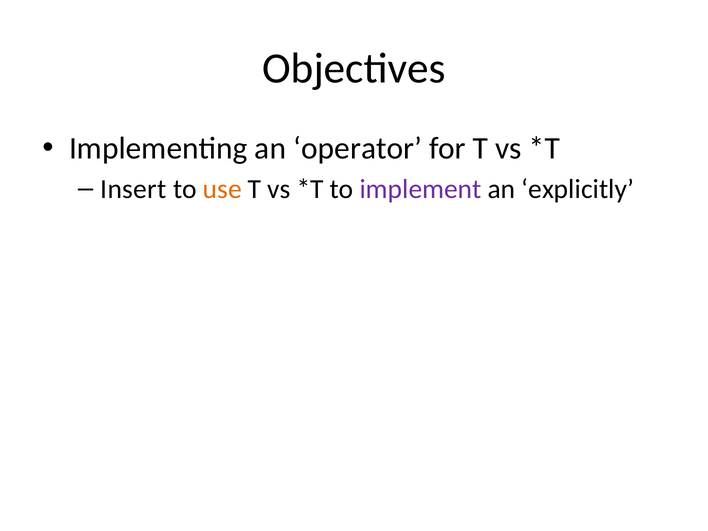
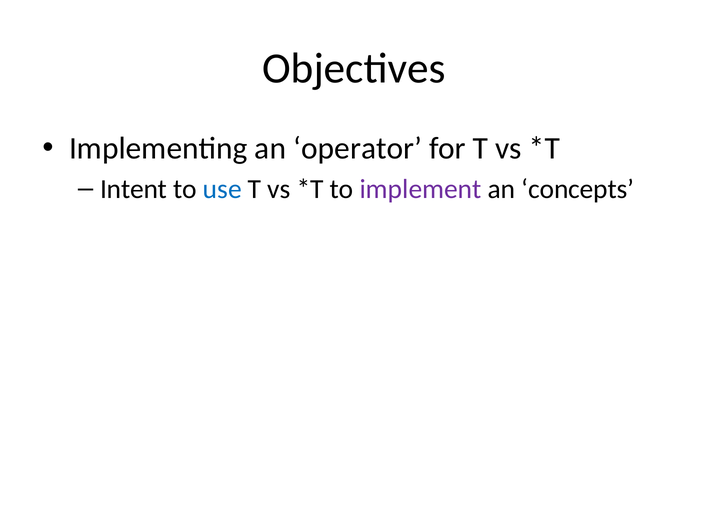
Insert: Insert -> Intent (134, 189)
use colour: orange -> blue (222, 189)
explicitly: explicitly -> concepts (578, 189)
